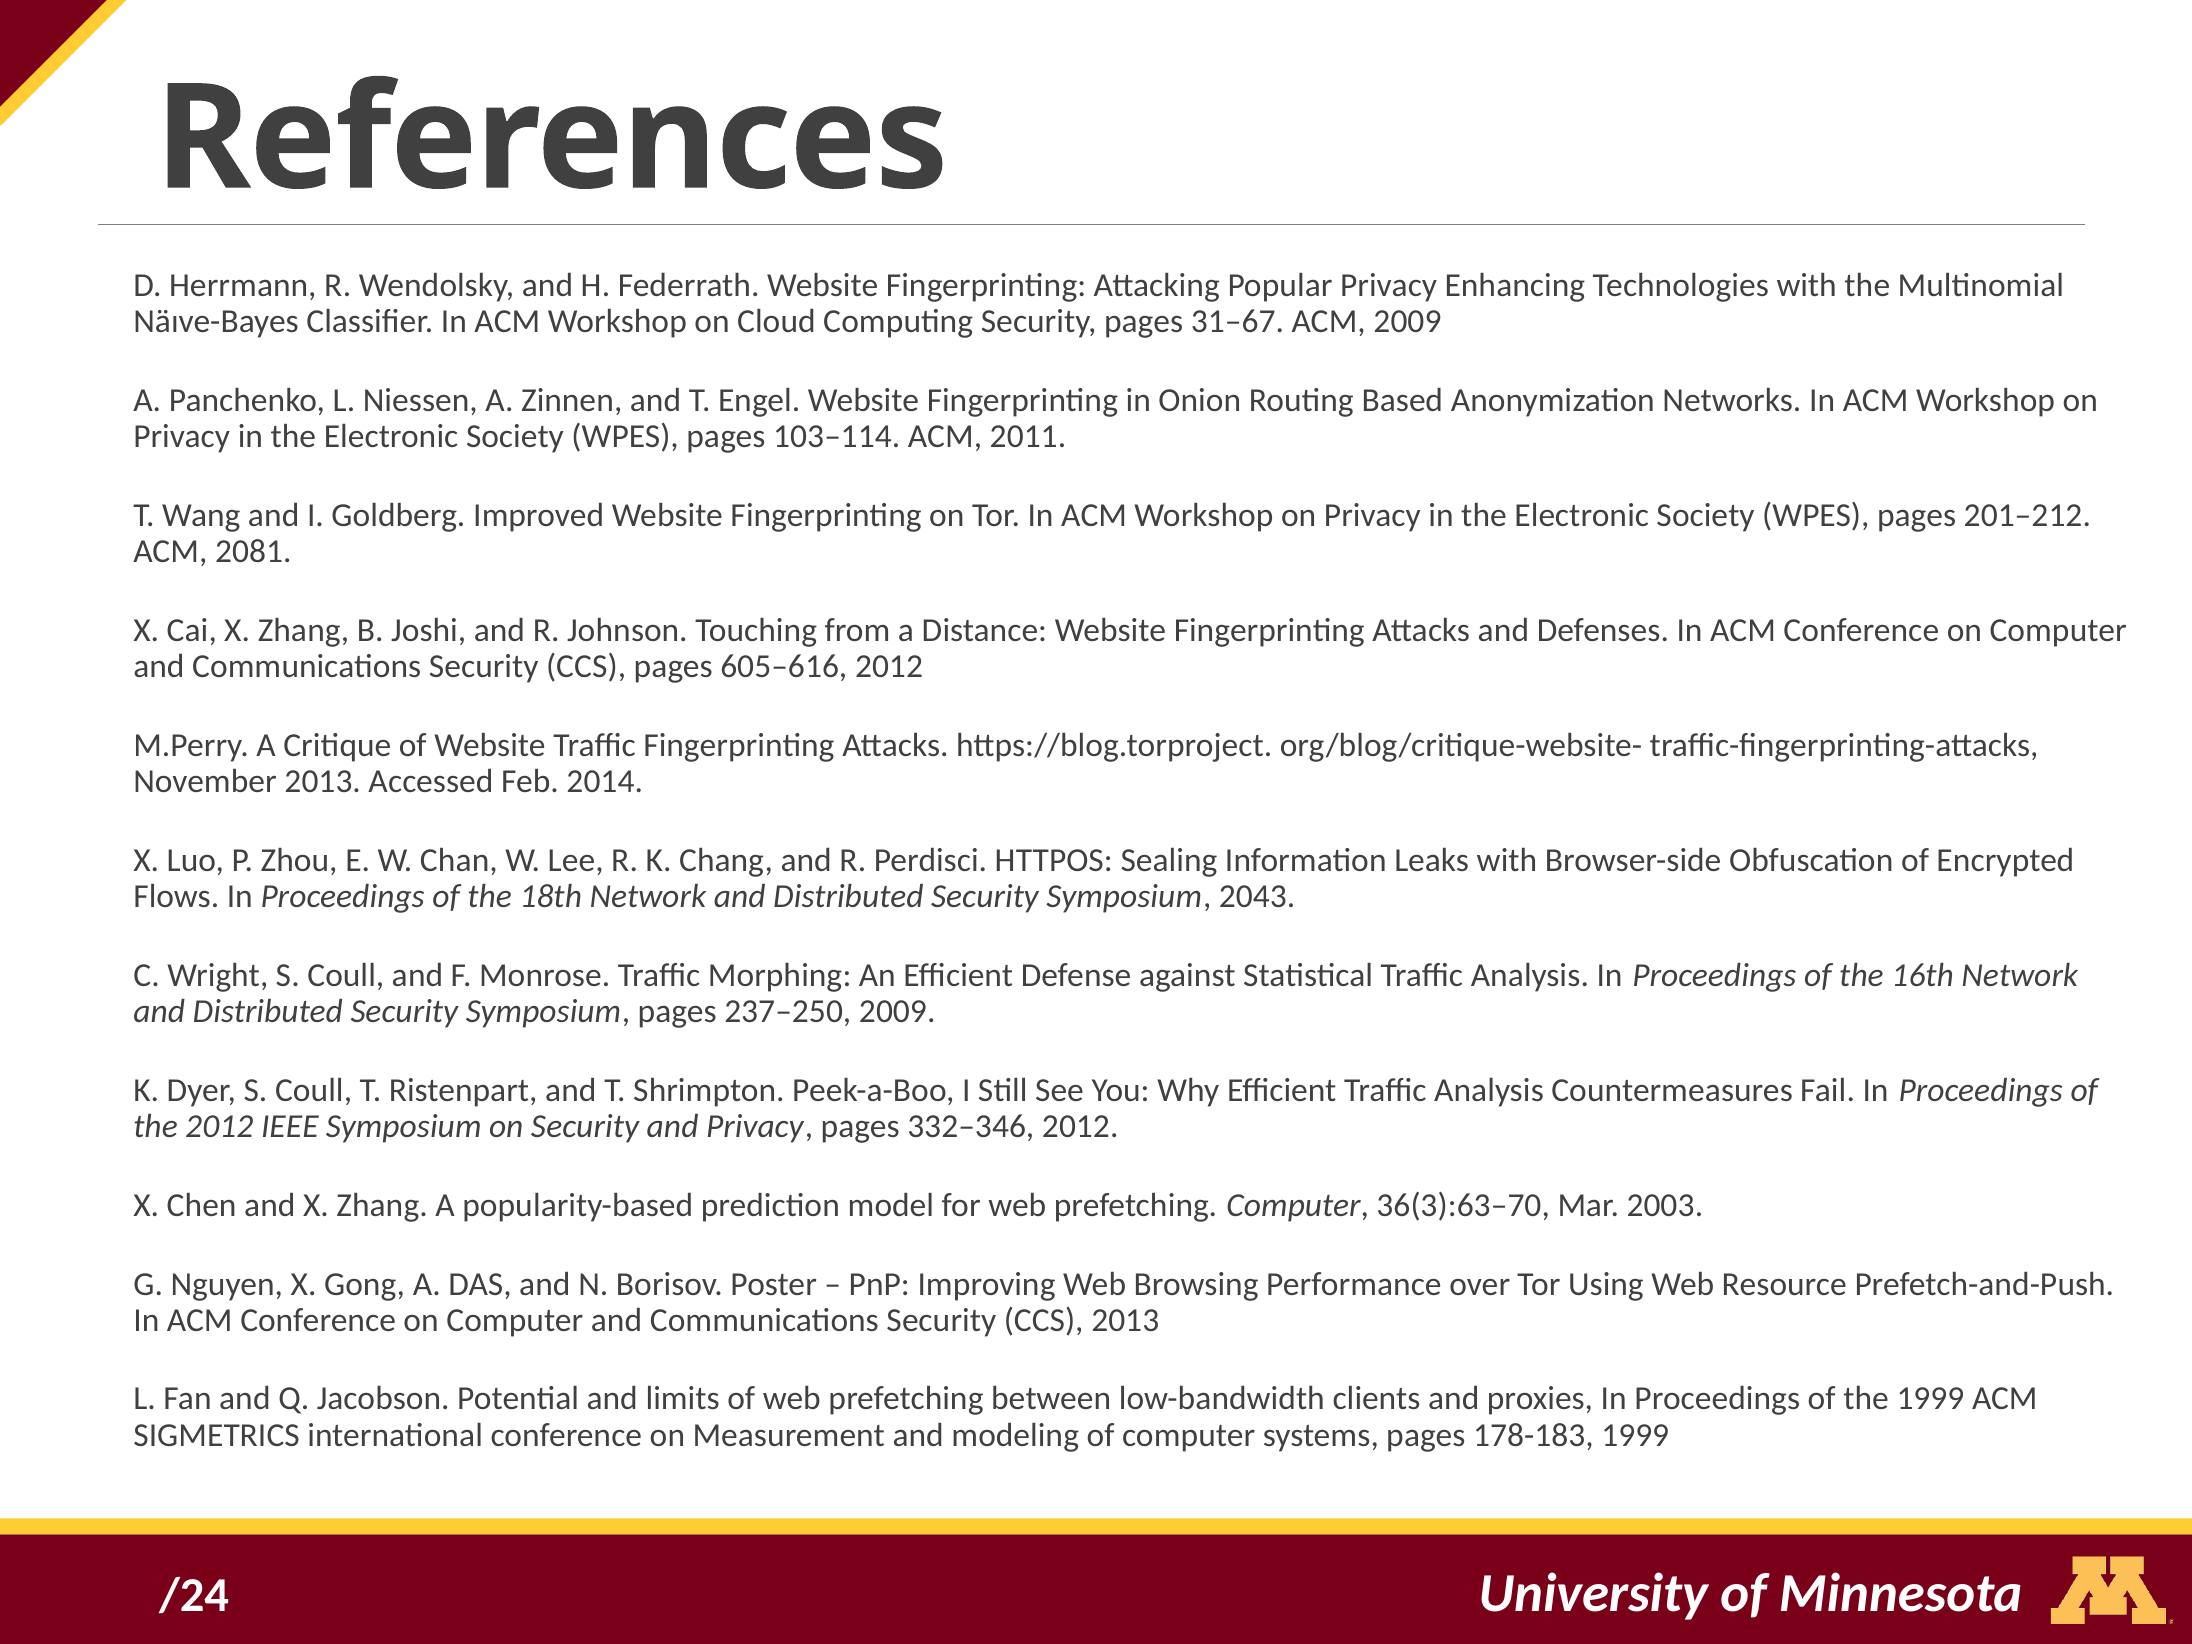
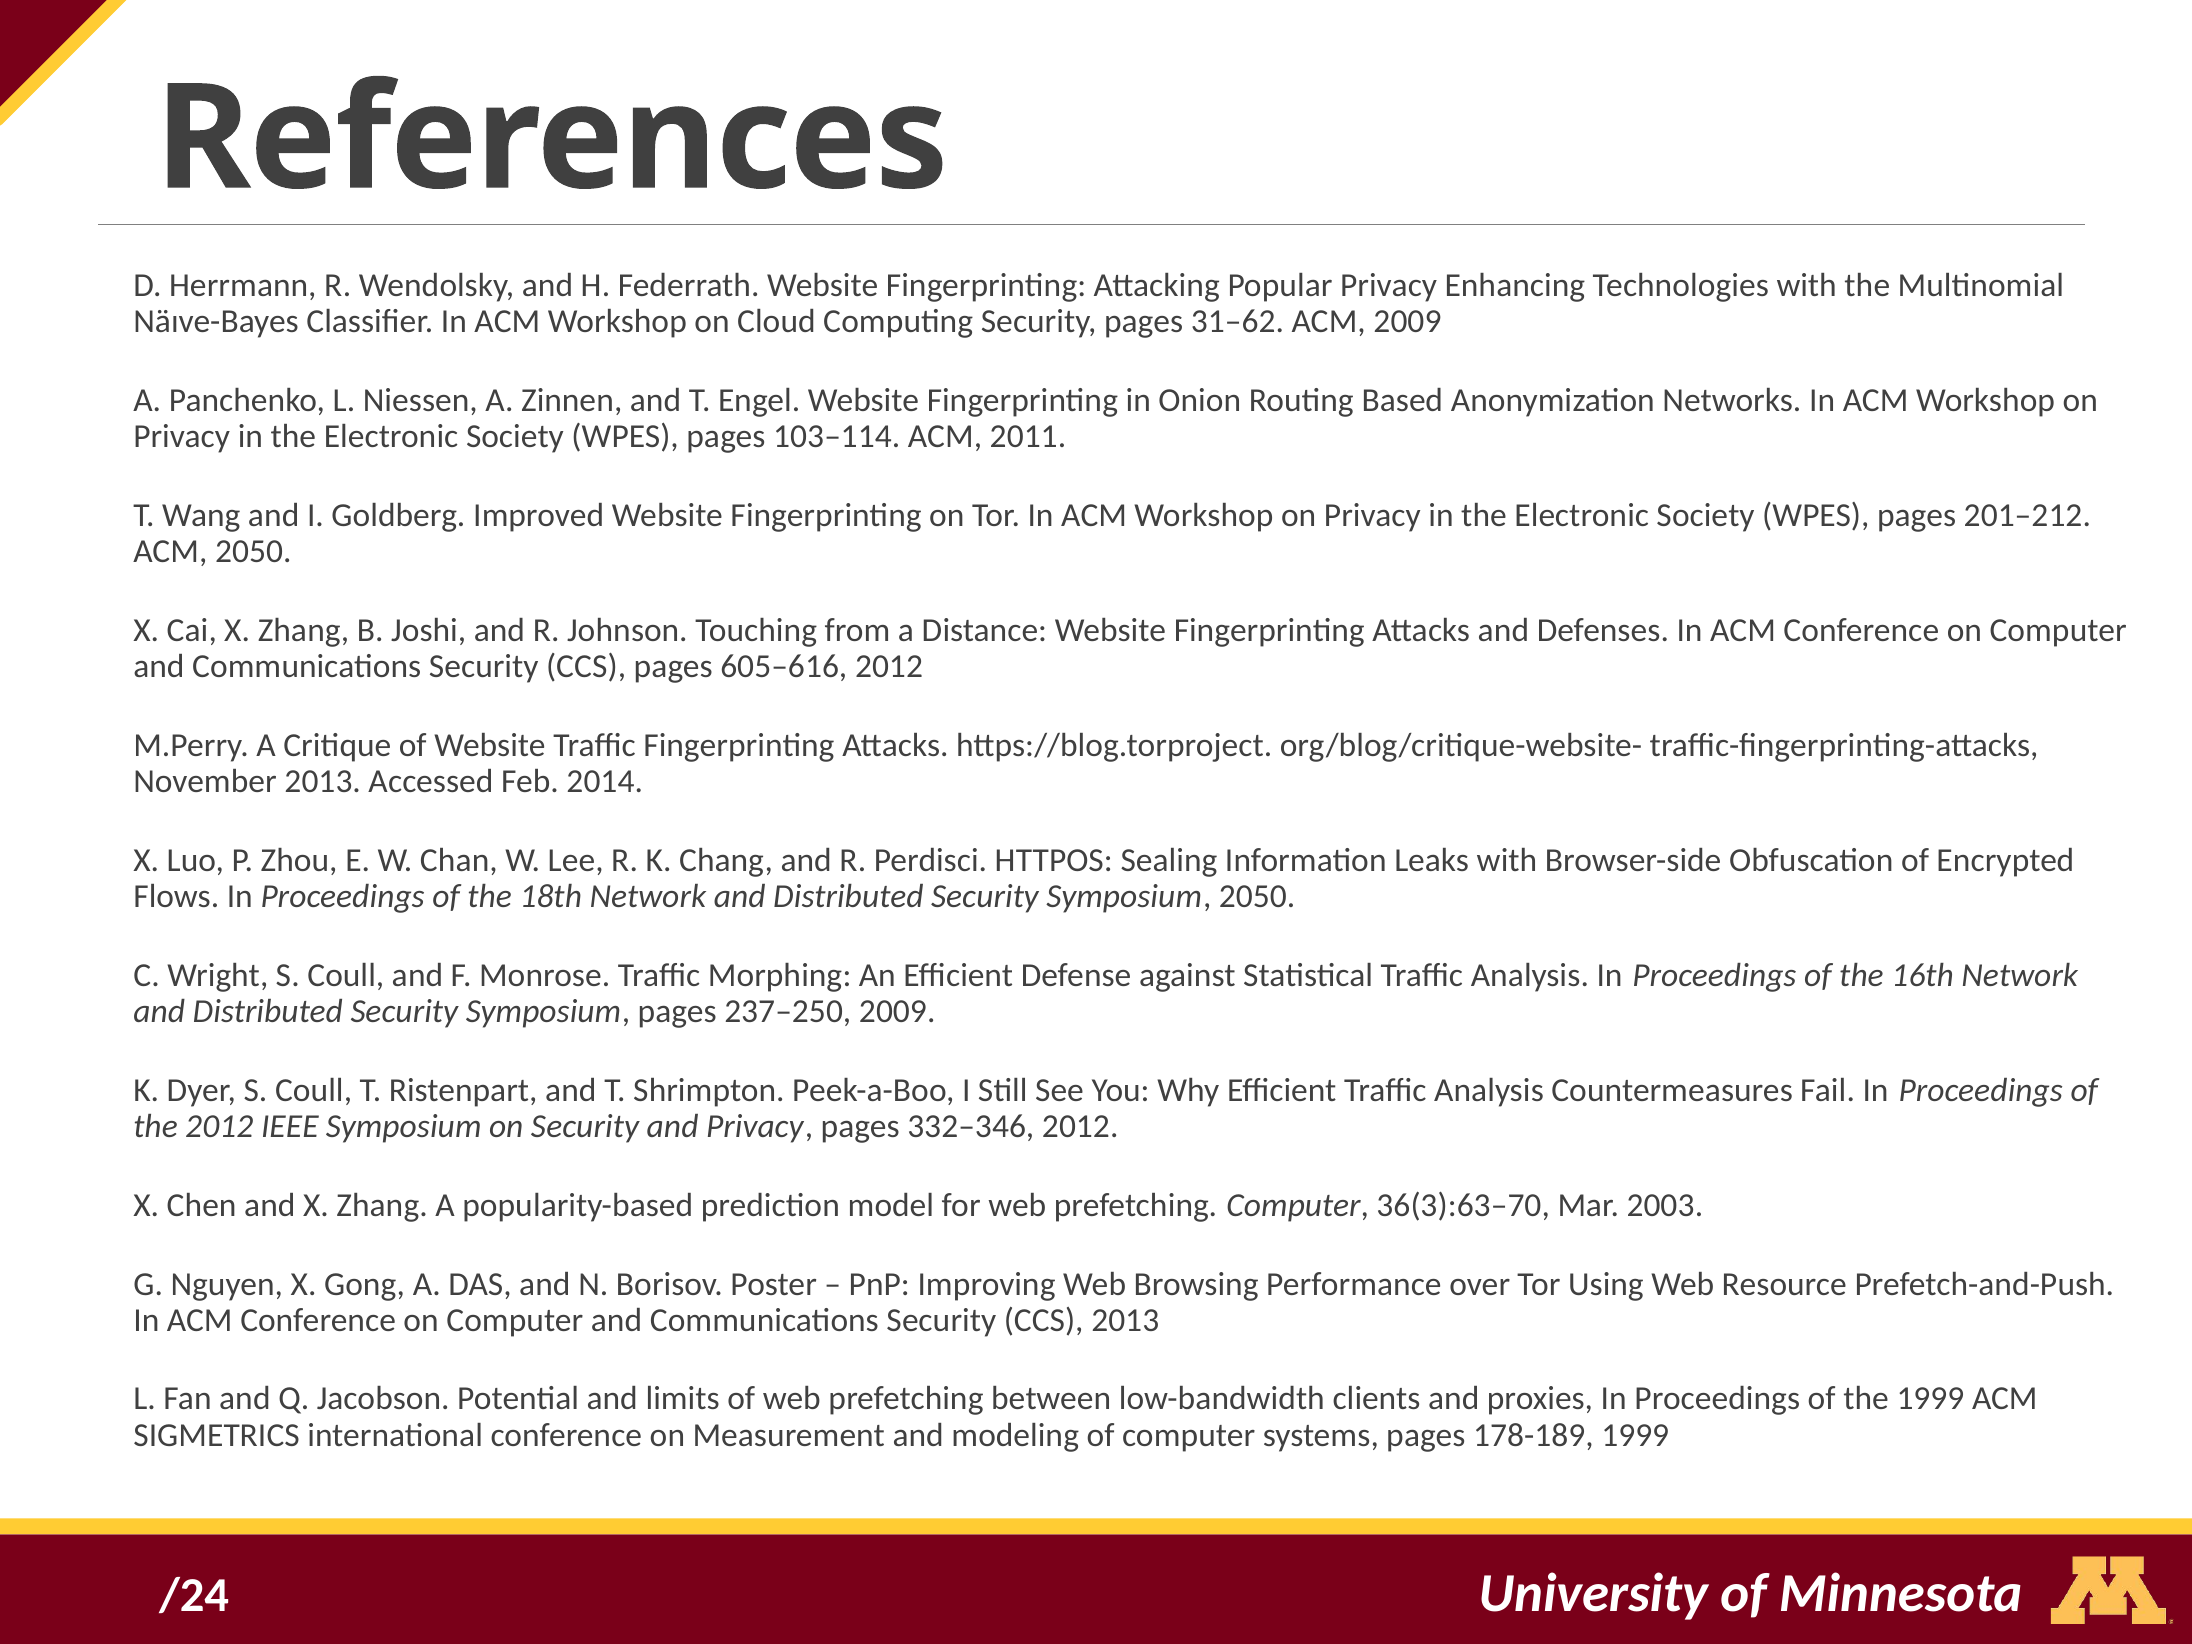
31–67: 31–67 -> 31–62 (1238, 322)
ACM 2081: 2081 -> 2050 (253, 552)
Symposium 2043: 2043 -> 2050 (1257, 896)
178-183: 178-183 -> 178-189 (1533, 1435)
